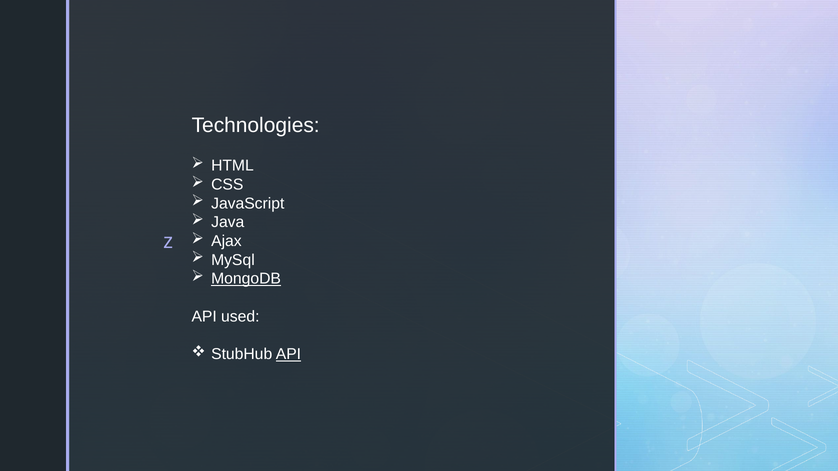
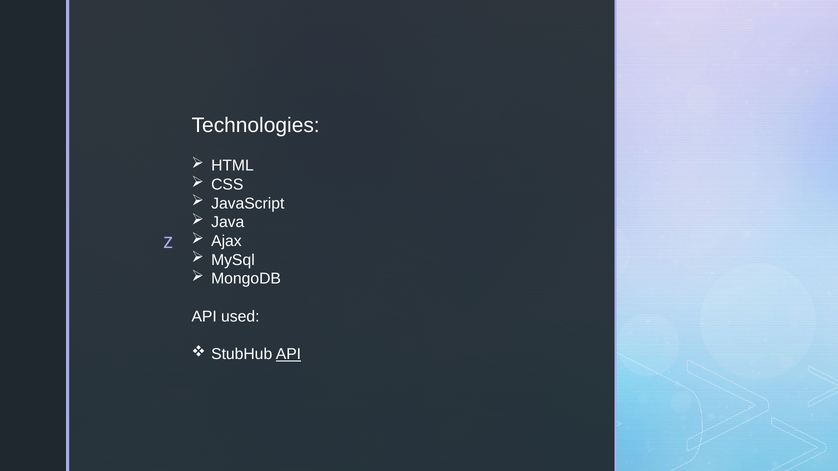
MongoDB underline: present -> none (246, 279)
